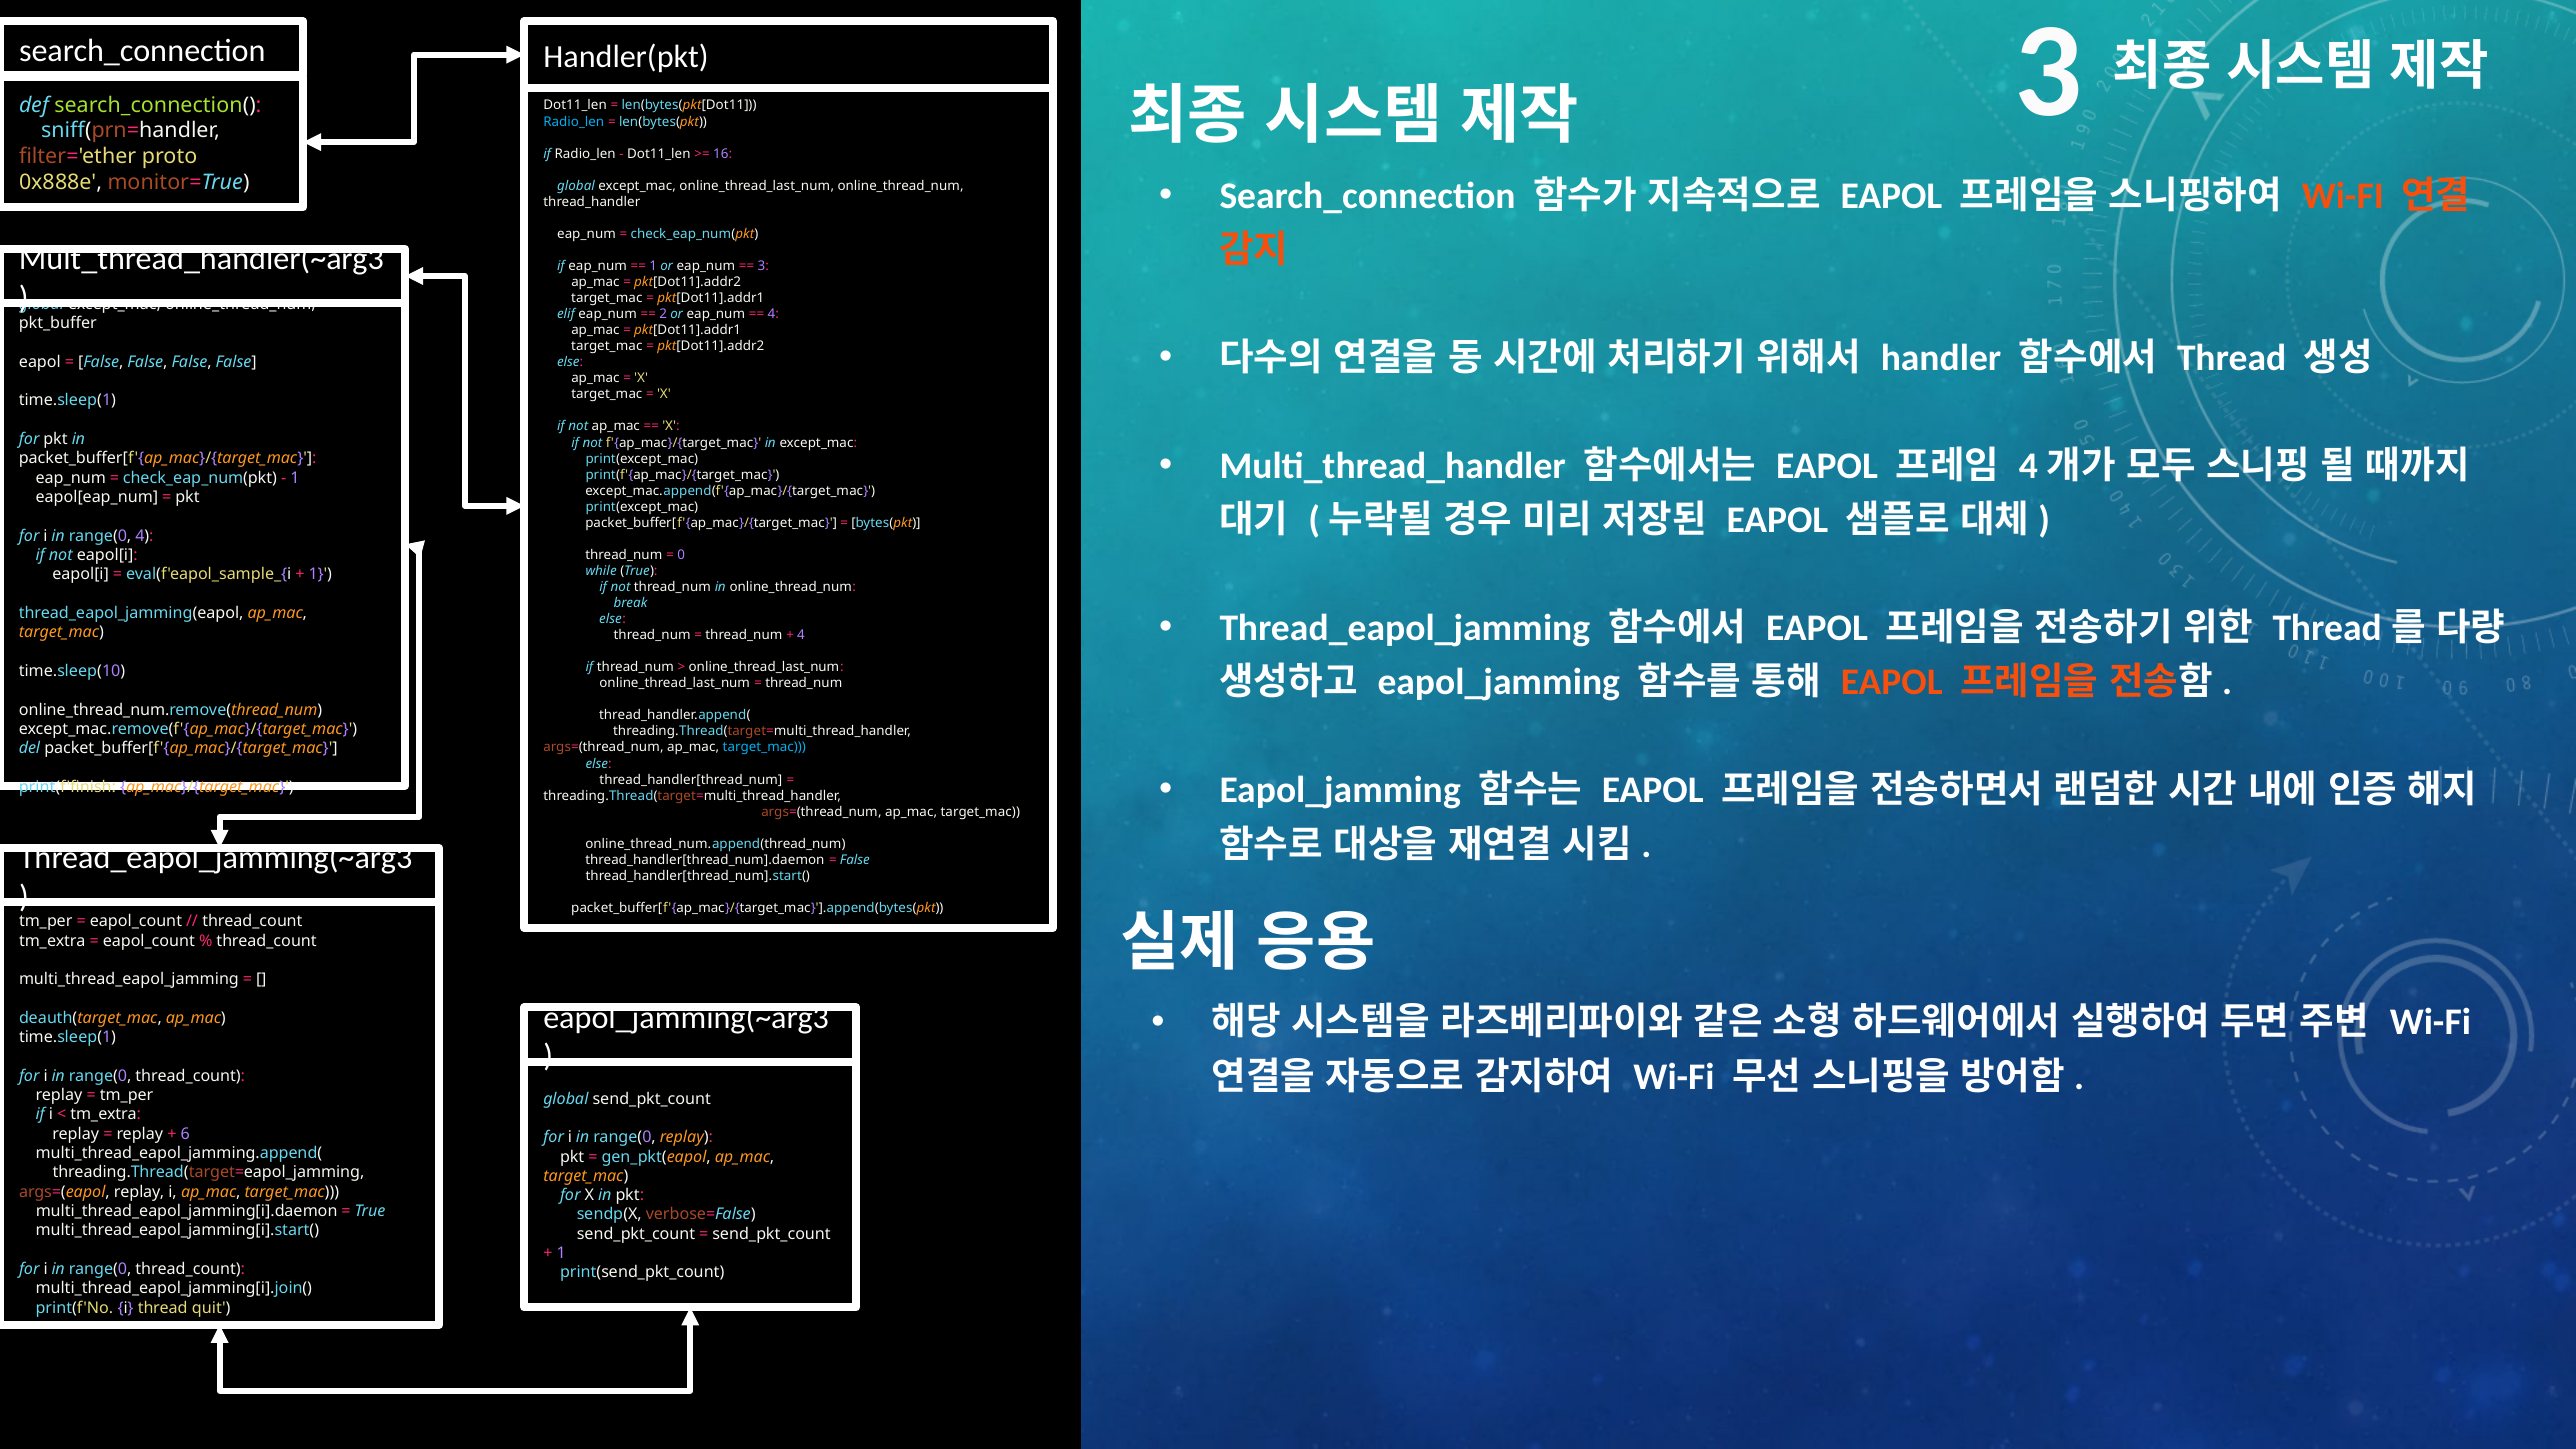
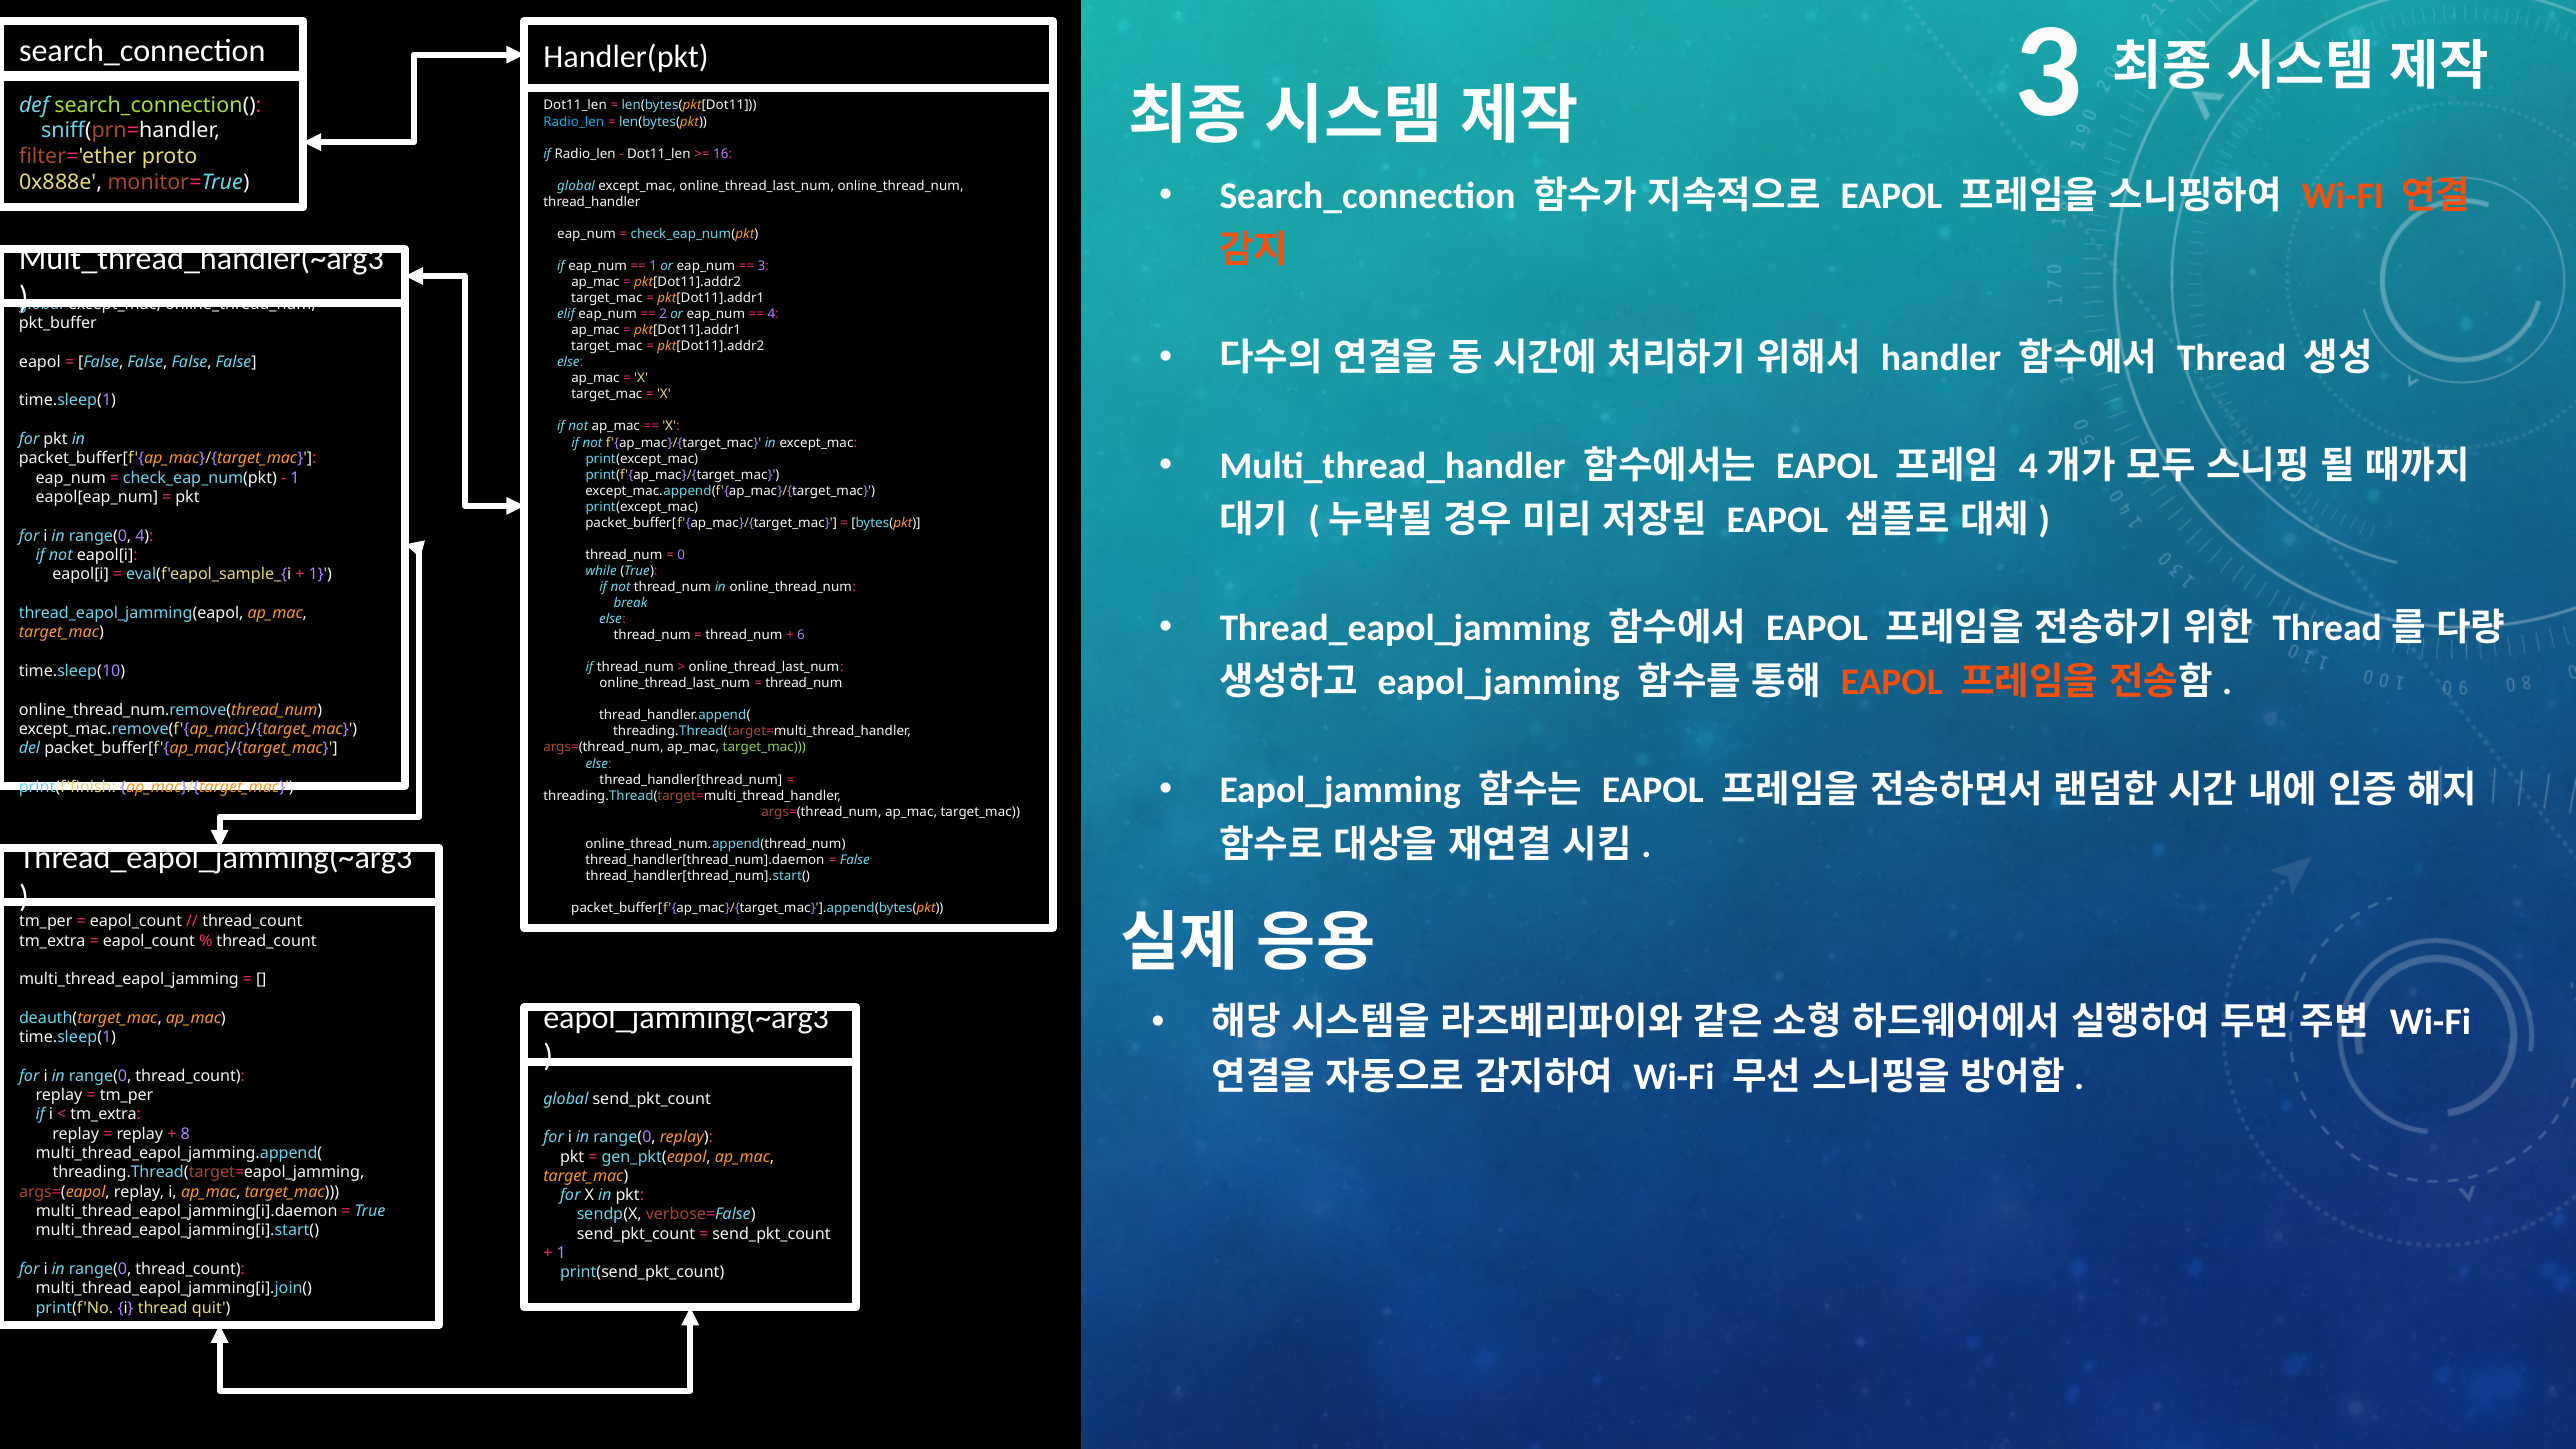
4: 4 -> 6 (801, 635)
target_mac colour: light blue -> light green (764, 748)
6: 6 -> 8 (185, 1134)
